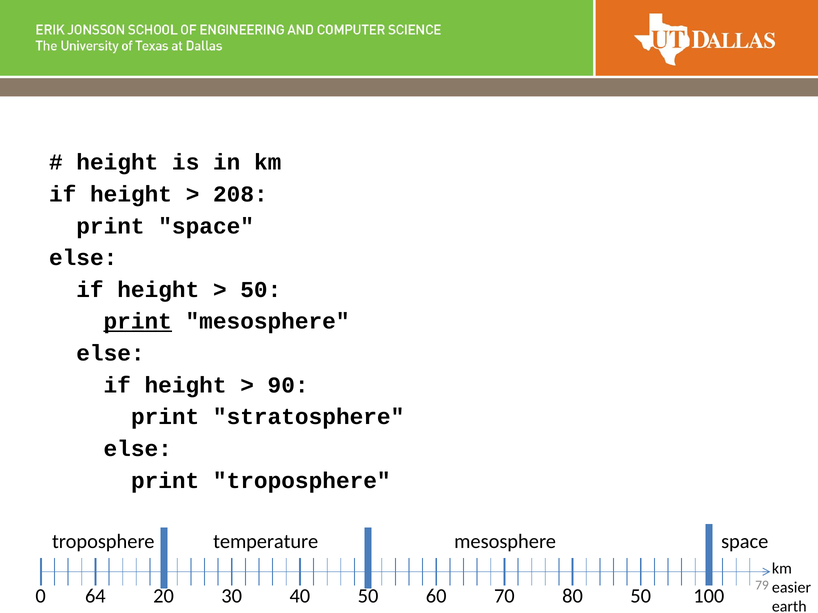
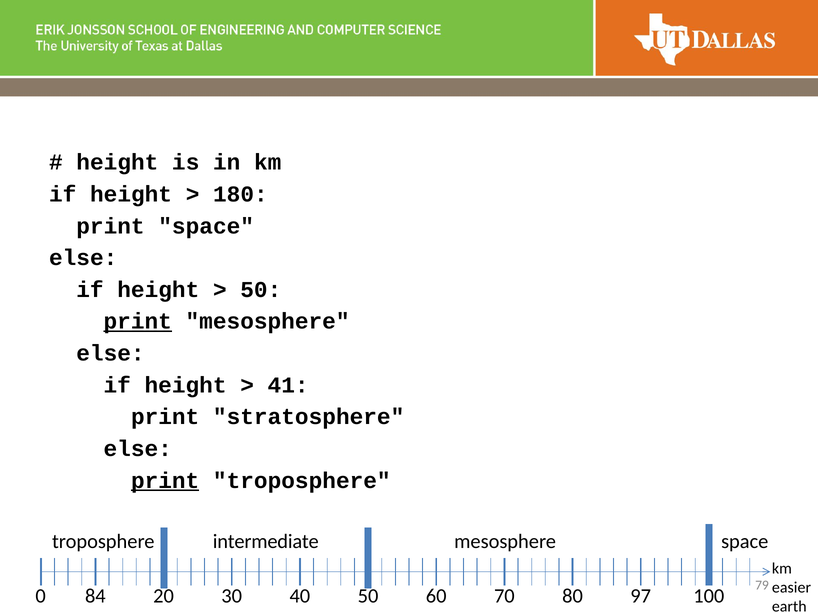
208: 208 -> 180 (240, 194)
90: 90 -> 41 (288, 385)
print underline: none -> present (165, 481)
temperature: temperature -> intermediate (266, 542)
64: 64 -> 84 (95, 597)
80 50: 50 -> 97 (641, 597)
